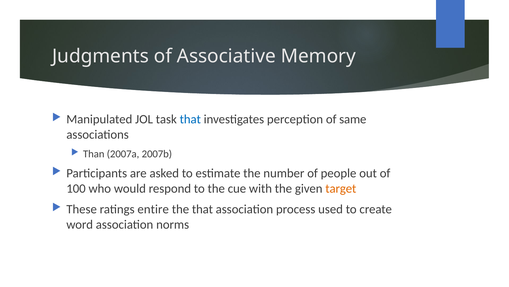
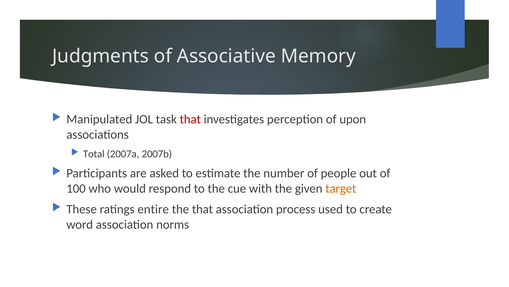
that colour: blue -> red (190, 119)
same: same -> upon (353, 119)
Than: Than -> Total (94, 154)
